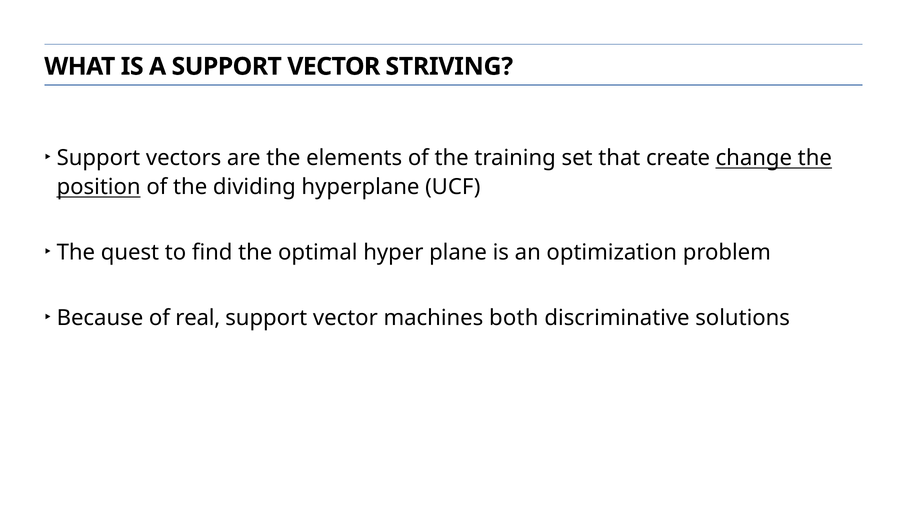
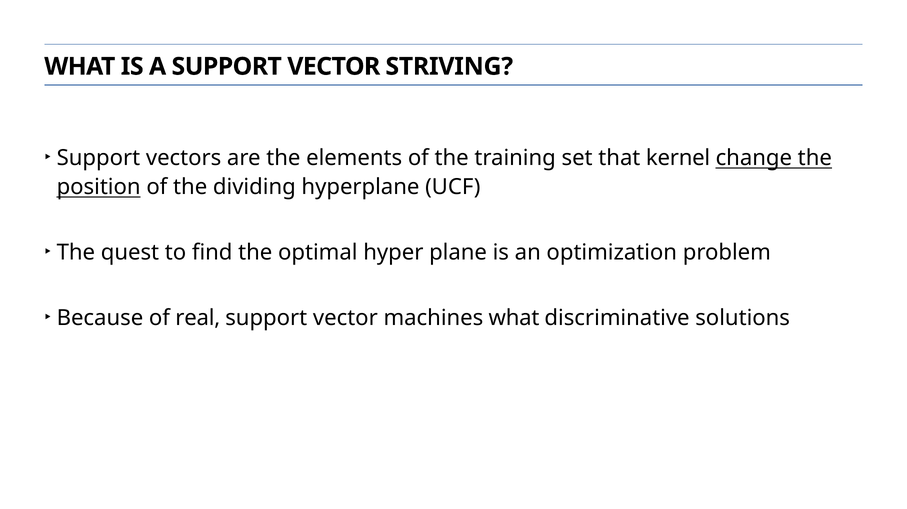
create: create -> kernel (678, 158)
machines both: both -> what (514, 318)
